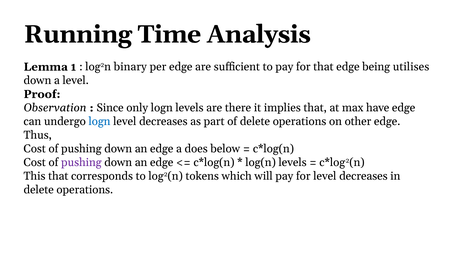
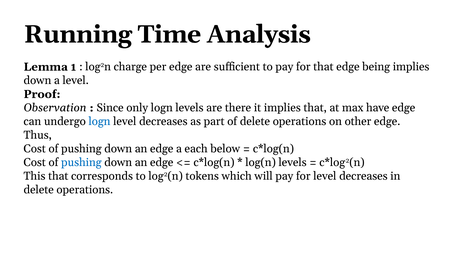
binary: binary -> charge (130, 67)
being utilises: utilises -> implies (411, 67)
does: does -> each (196, 149)
pushing colour: purple -> blue (81, 163)
